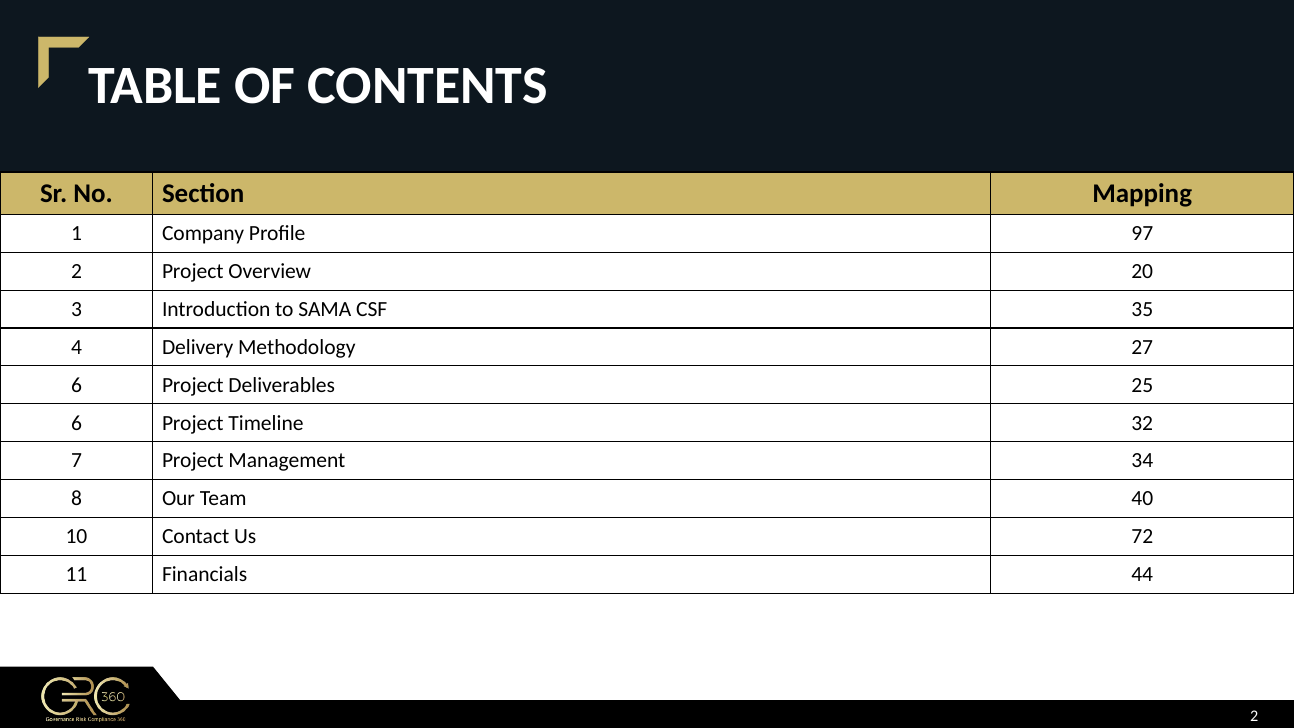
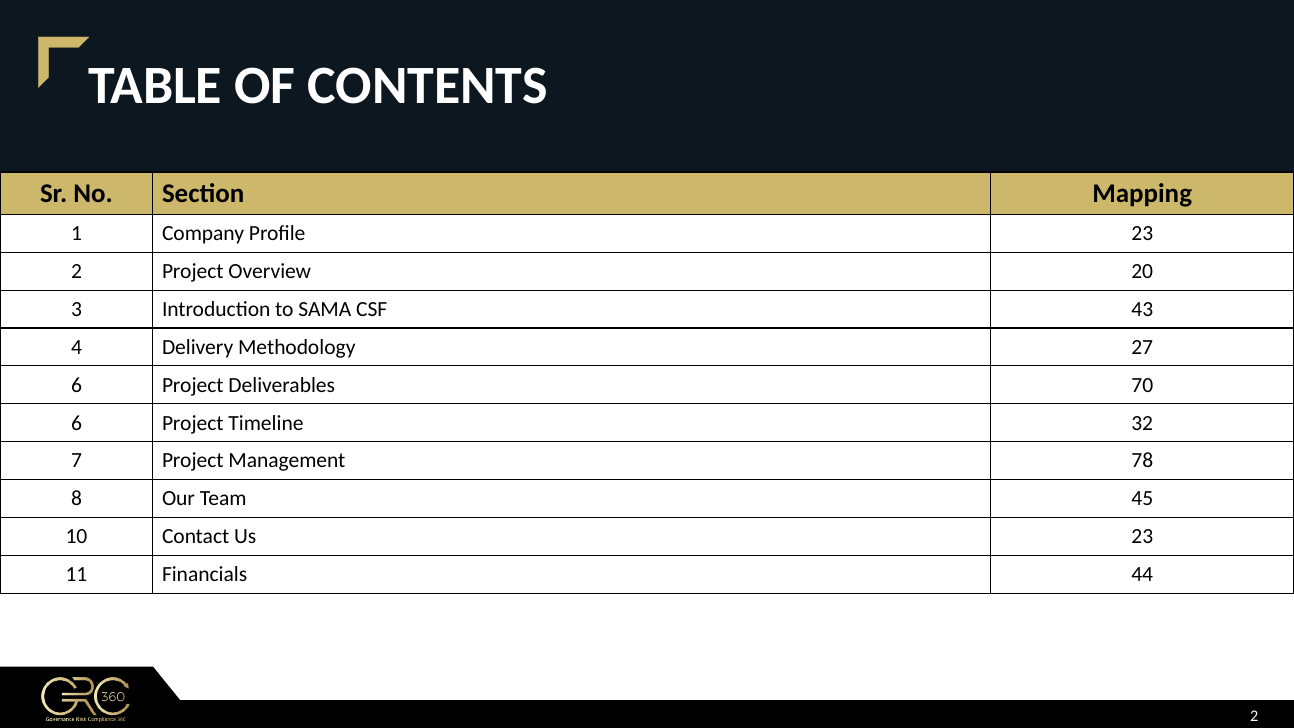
Profile 97: 97 -> 23 (1142, 234)
35: 35 -> 43 (1142, 309)
25: 25 -> 70 (1142, 385)
34: 34 -> 78 (1142, 461)
40: 40 -> 45 (1142, 499)
Us 72: 72 -> 23 (1142, 536)
